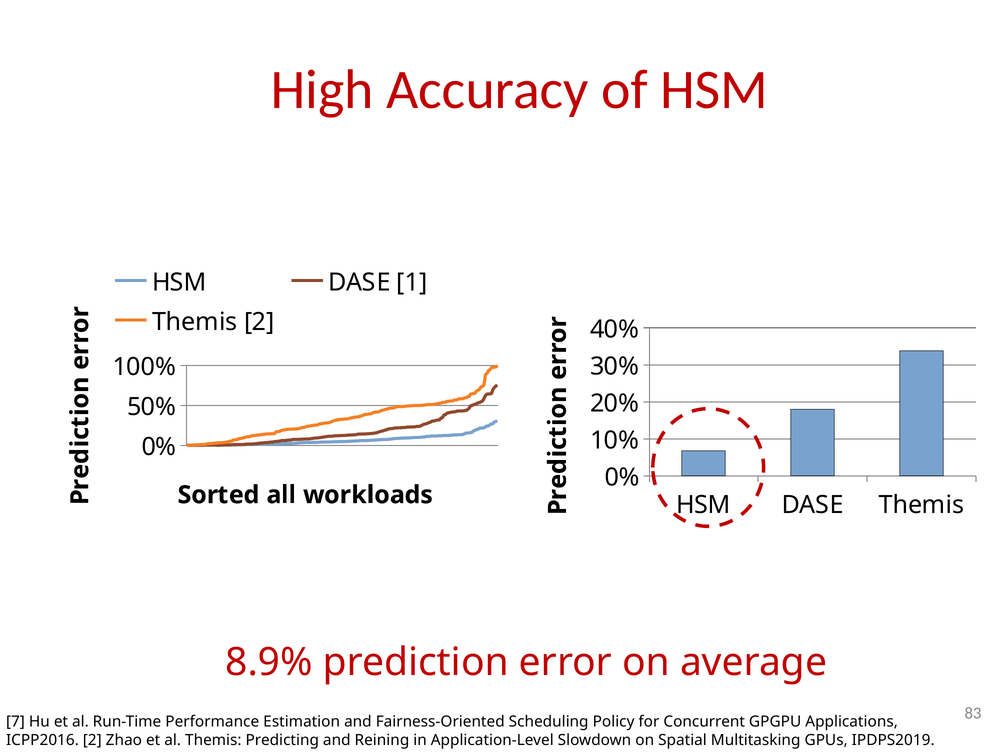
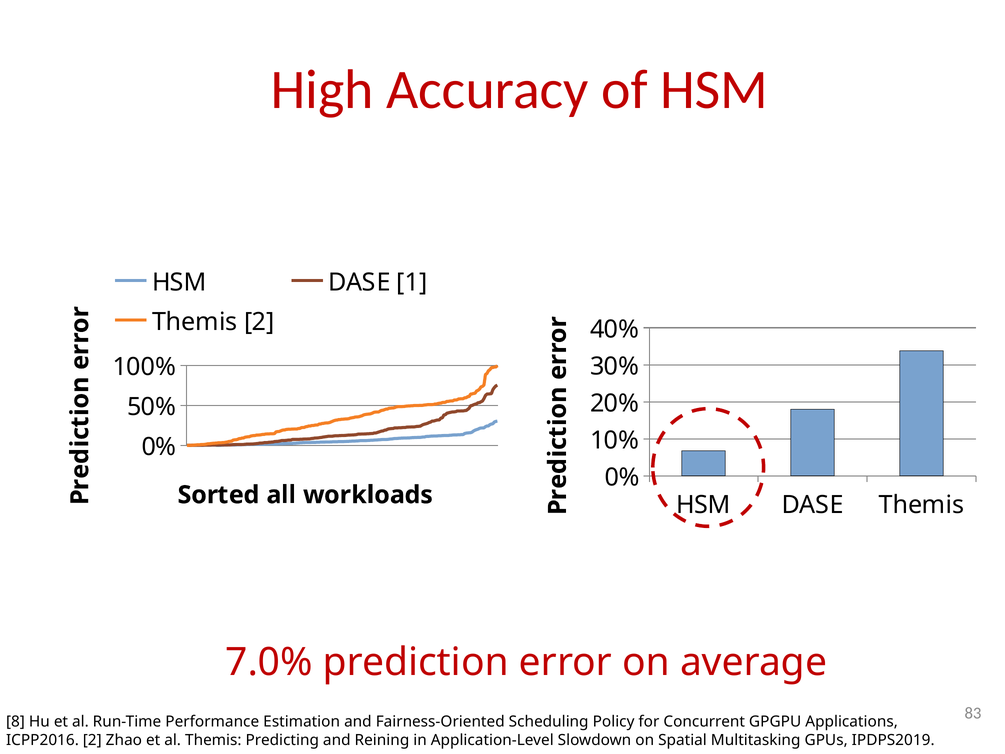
8.9%: 8.9% -> 7.0% (269, 662)
7: 7 -> 8 (15, 722)
